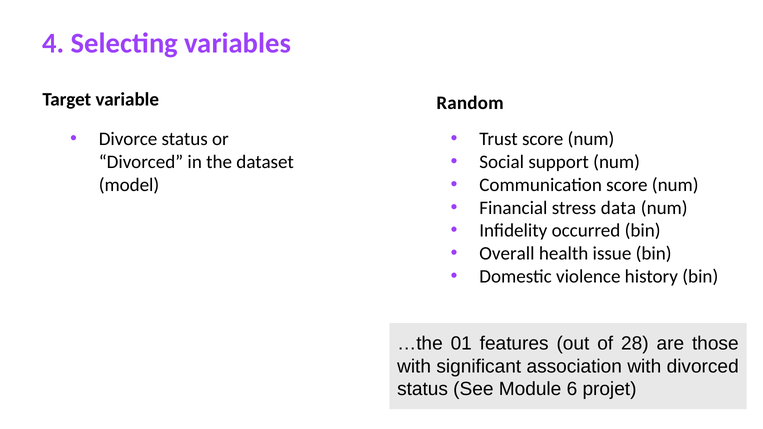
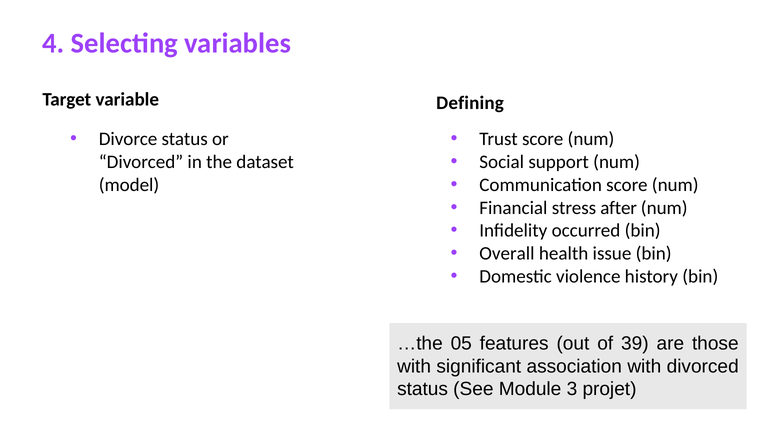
Random: Random -> Defining (470, 103)
data: data -> after (619, 208)
01: 01 -> 05 (461, 344)
28: 28 -> 39 (635, 344)
6: 6 -> 3 (572, 389)
